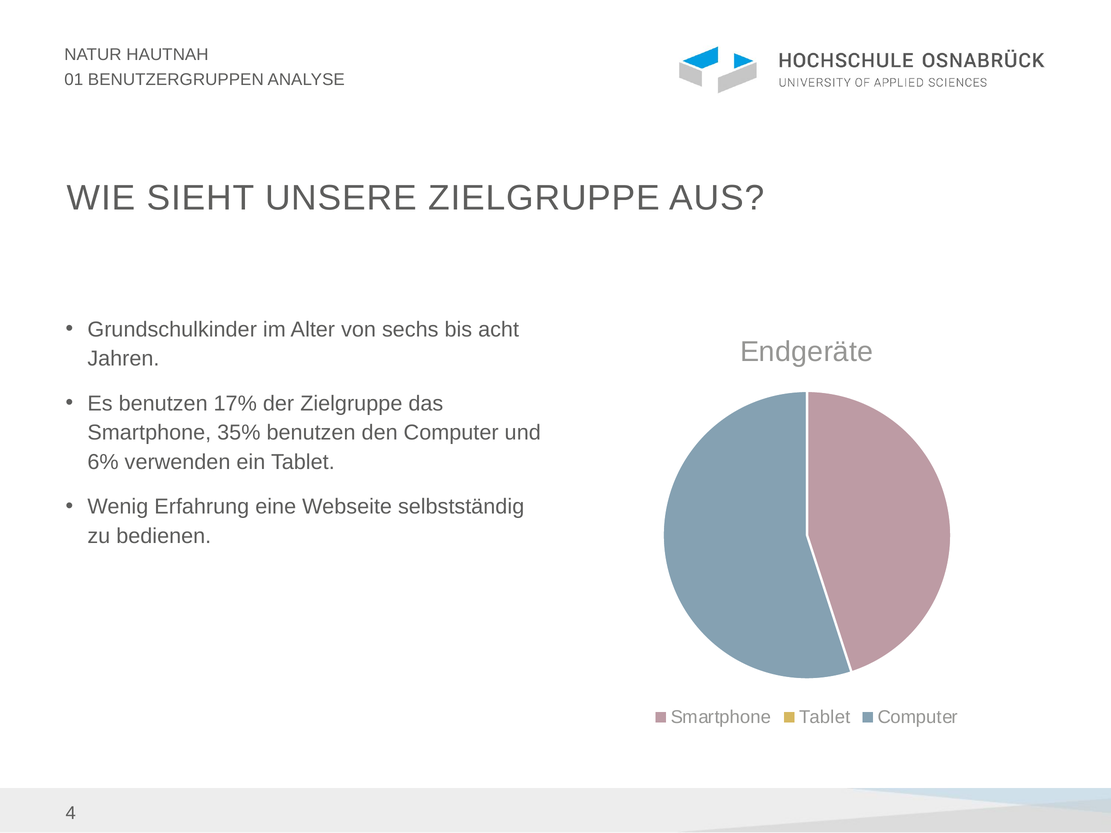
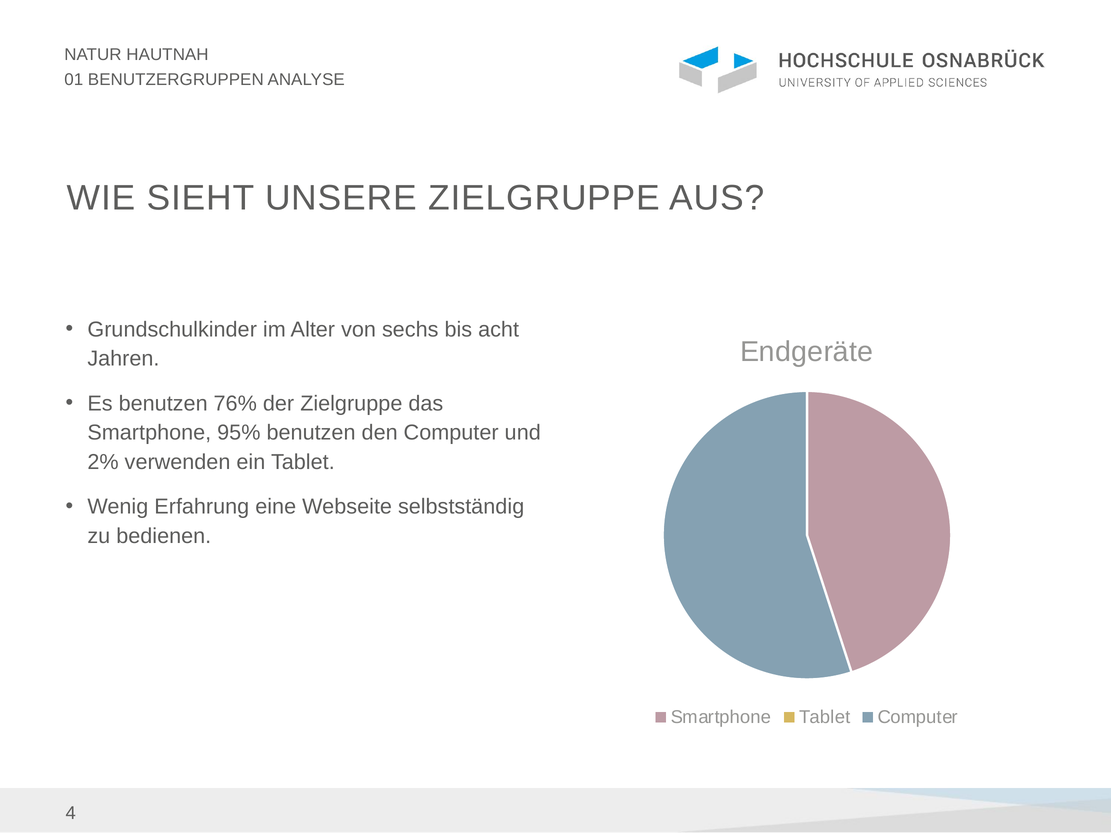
17%: 17% -> 76% (235, 404)
35%: 35% -> 95% (239, 433)
6%: 6% -> 2% (103, 462)
